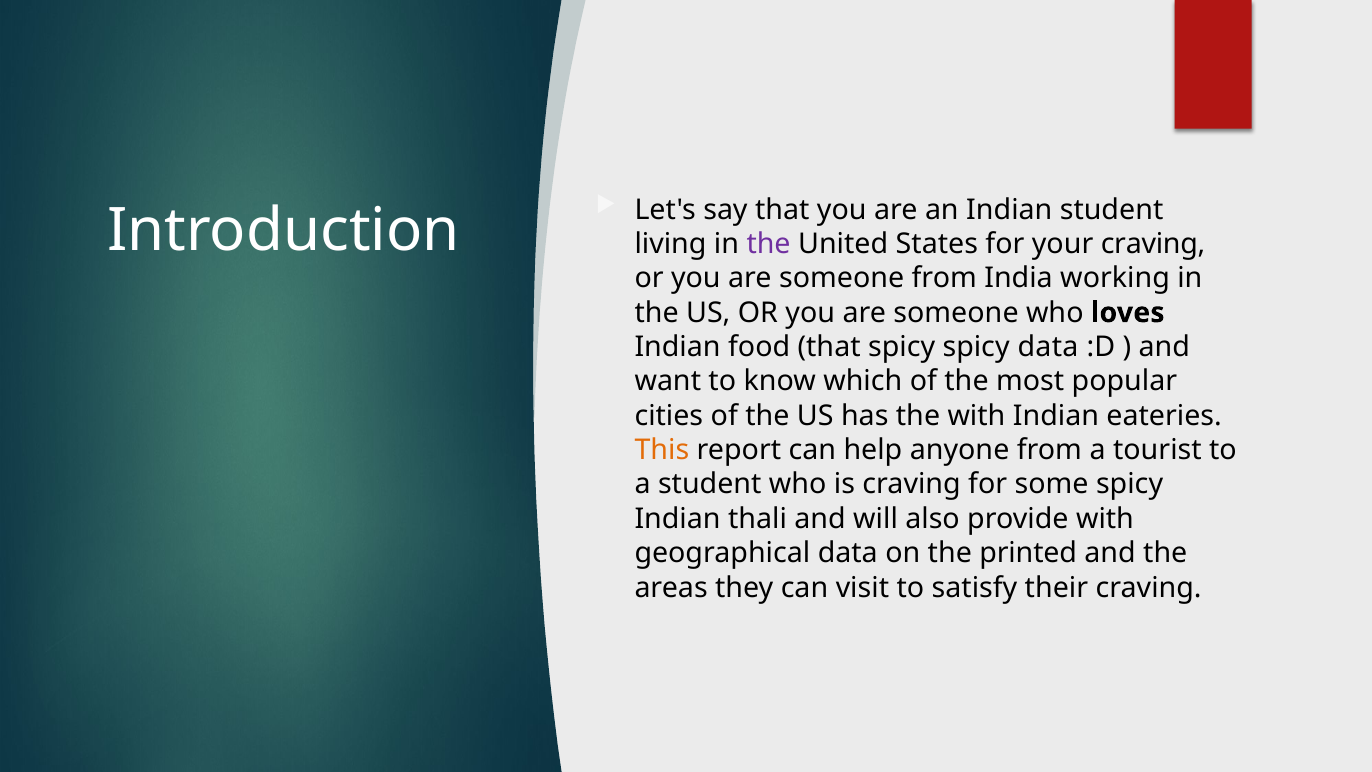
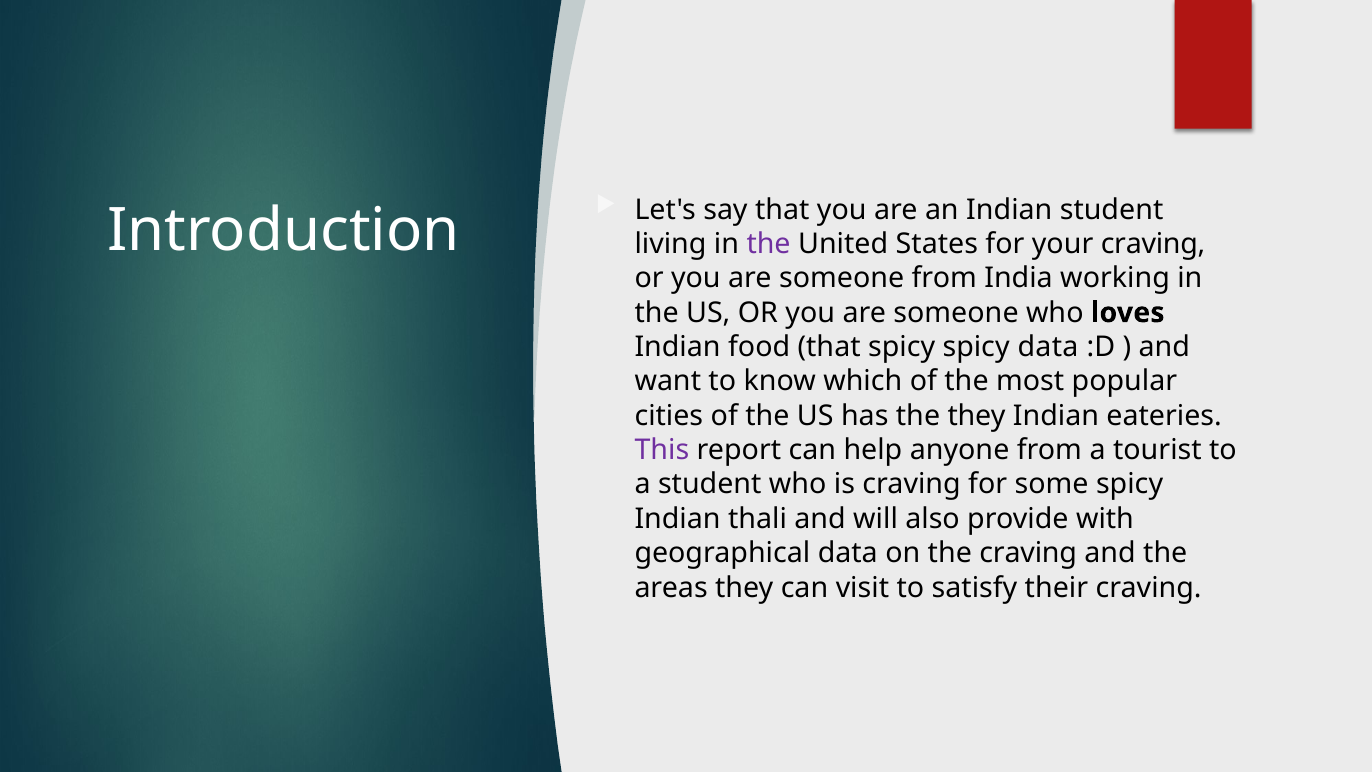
the with: with -> they (977, 416)
This colour: orange -> purple (662, 450)
the printed: printed -> craving (1028, 553)
